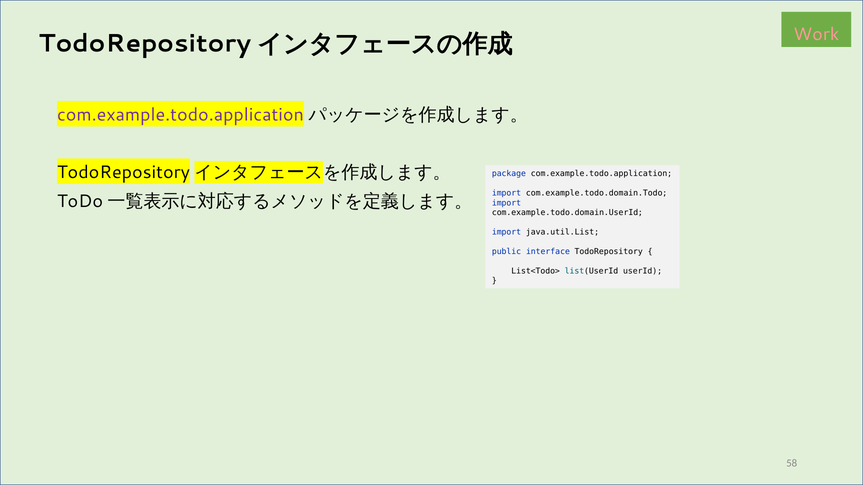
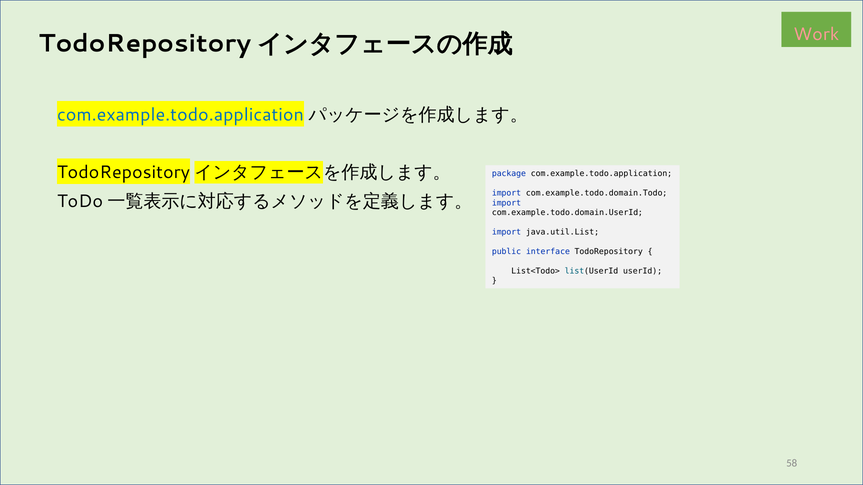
com.example.todo.application colour: purple -> blue (180, 115)
